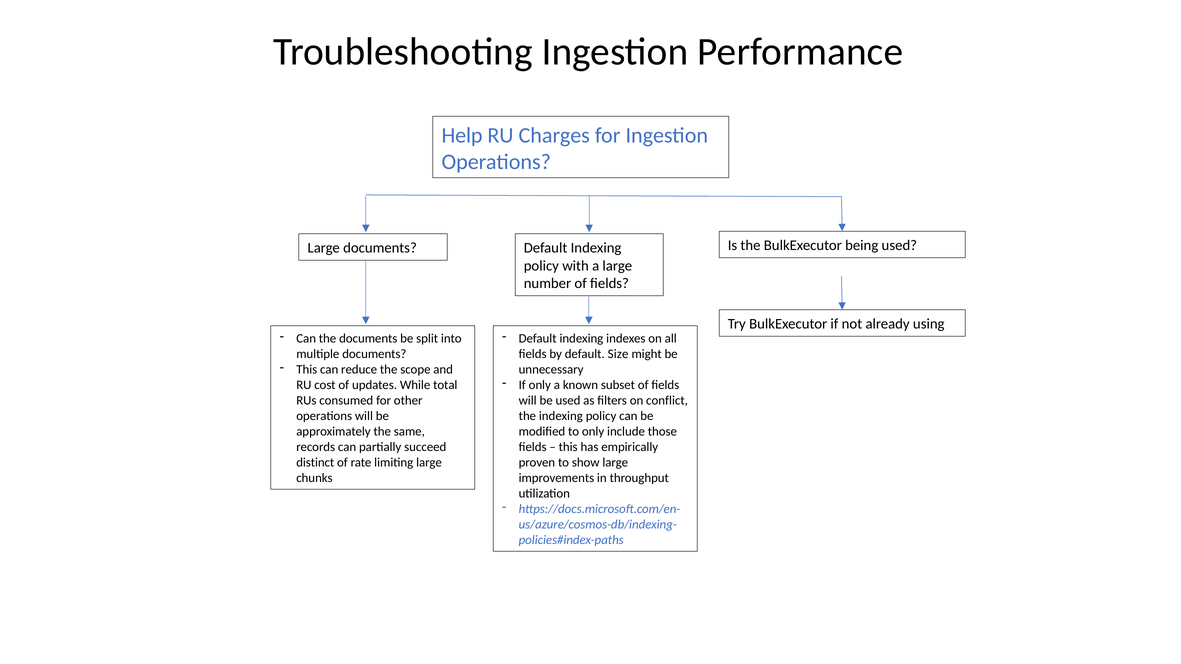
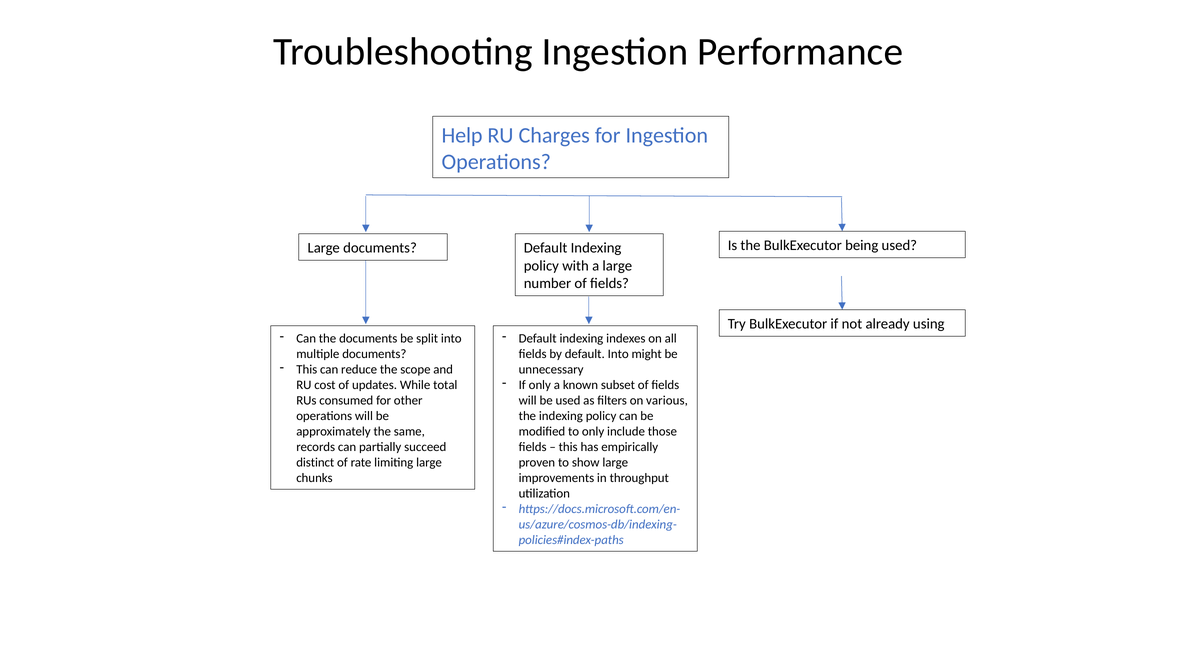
default Size: Size -> Into (618, 354)
conflict: conflict -> various (667, 401)
